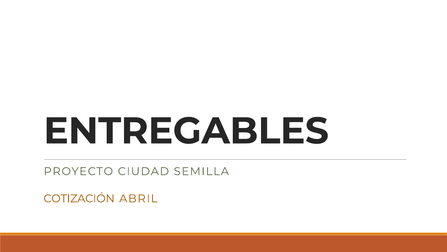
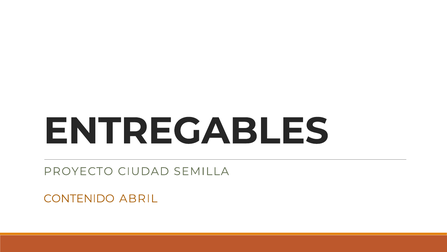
COTIZACIÓN: COTIZACIÓN -> CONTENIDO (79, 198)
